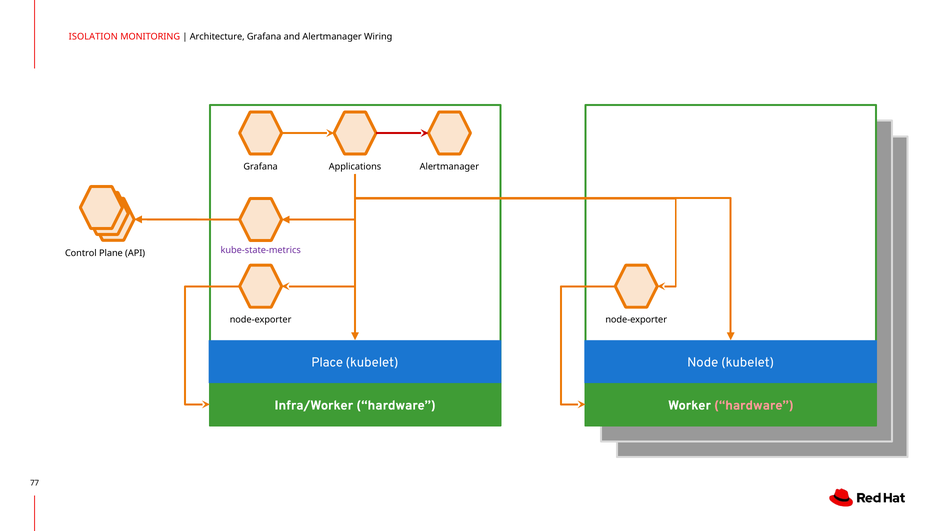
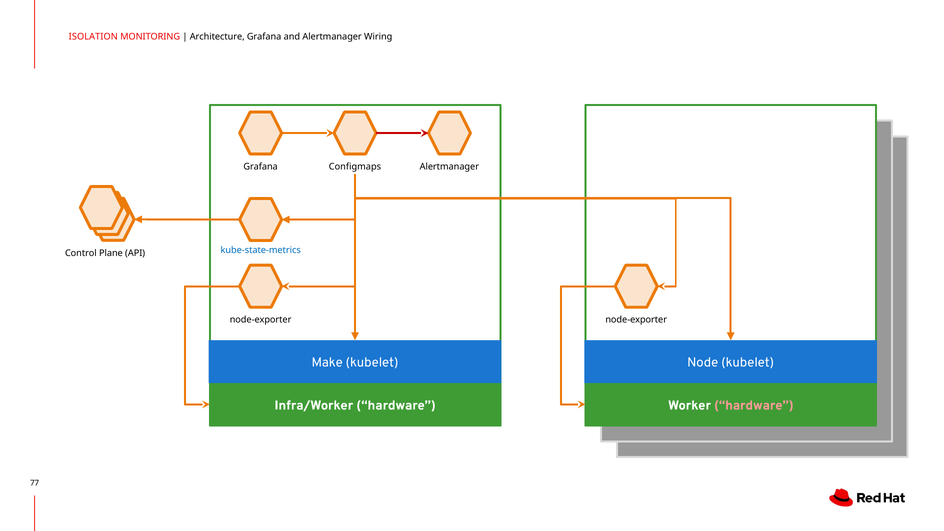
Applications: Applications -> Configmaps (355, 167)
kube-state-metrics colour: purple -> blue (261, 250)
Place: Place -> Make (327, 363)
